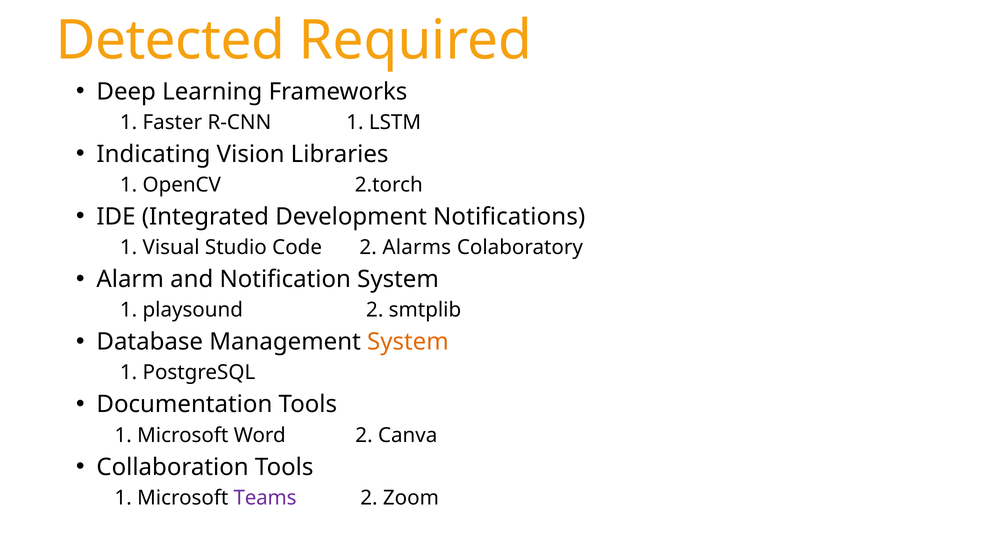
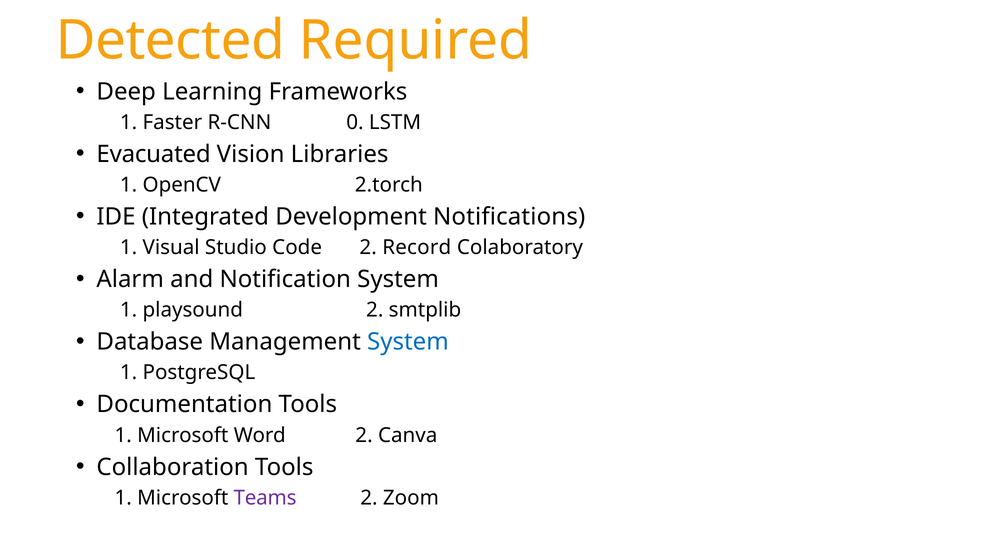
R-CNN 1: 1 -> 0 (355, 122)
Indicating: Indicating -> Evacuated (154, 154)
Alarms: Alarms -> Record (417, 247)
System colour: orange -> blue (408, 342)
